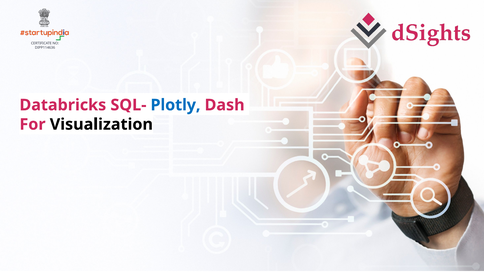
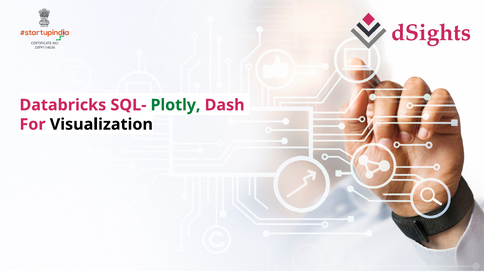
Plotly colour: blue -> green (175, 105)
